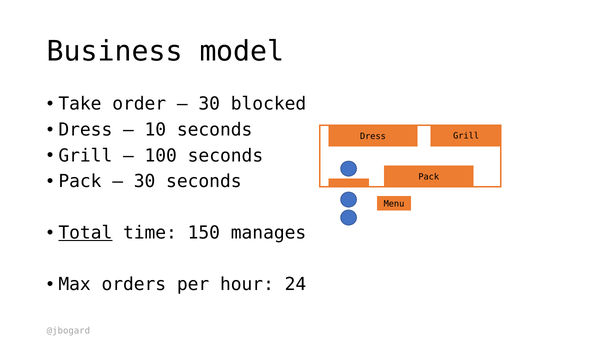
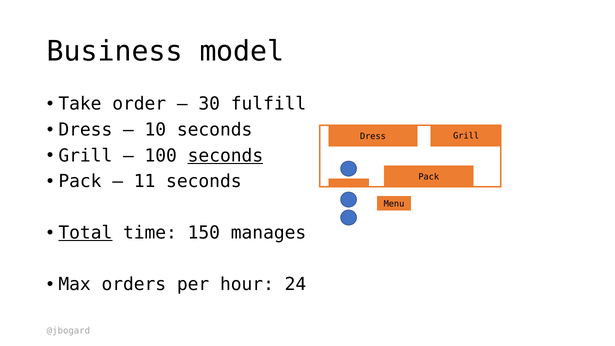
blocked: blocked -> fulfill (269, 104)
seconds underline: none -> present (225, 156)
30: 30 -> 11 (145, 181)
